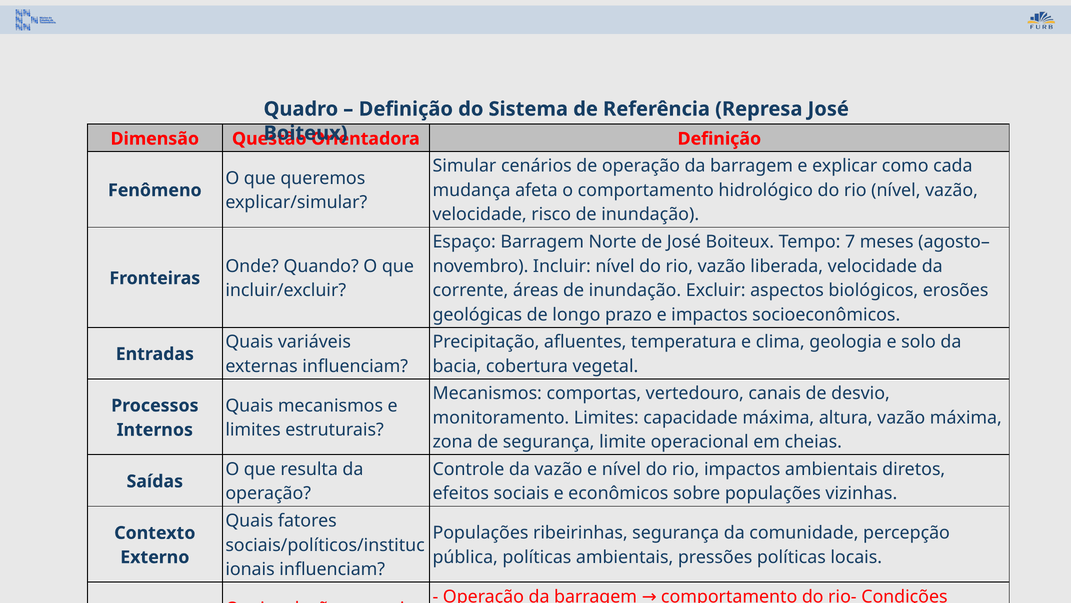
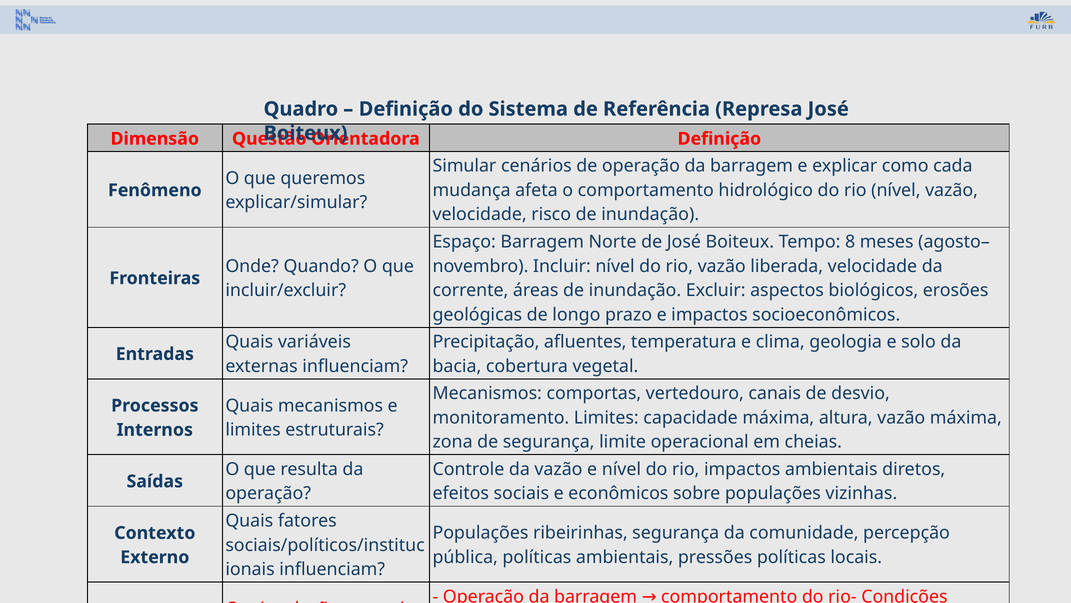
7: 7 -> 8 (850, 242)
